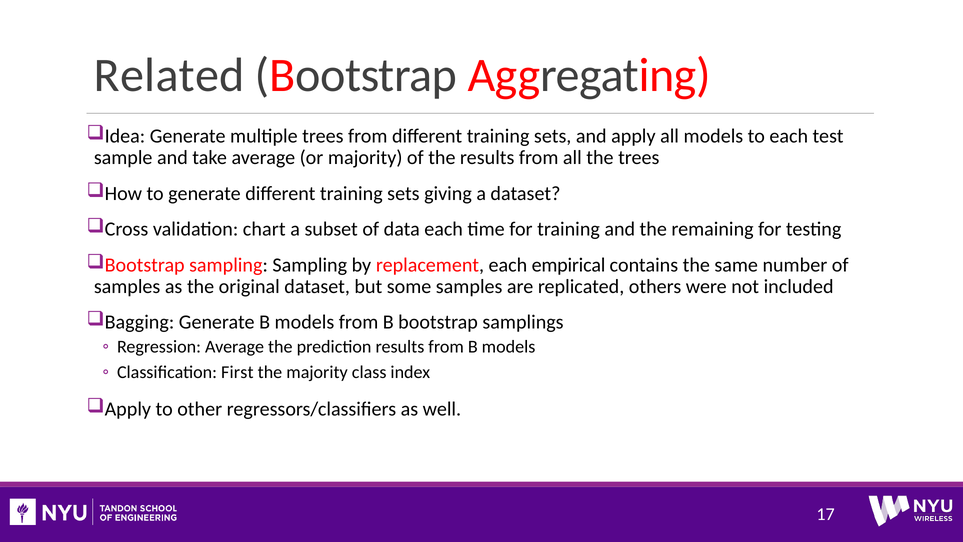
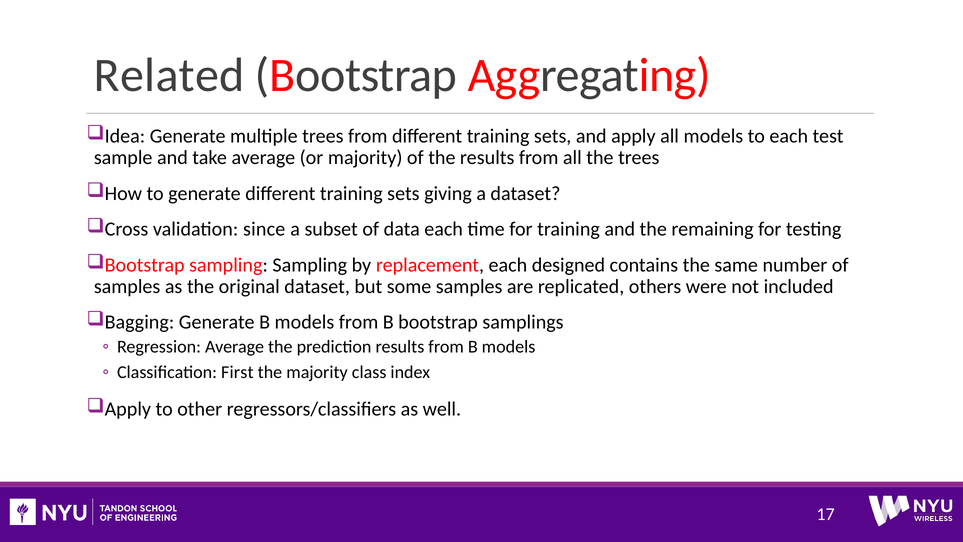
chart: chart -> since (264, 229)
empirical: empirical -> designed (568, 265)
